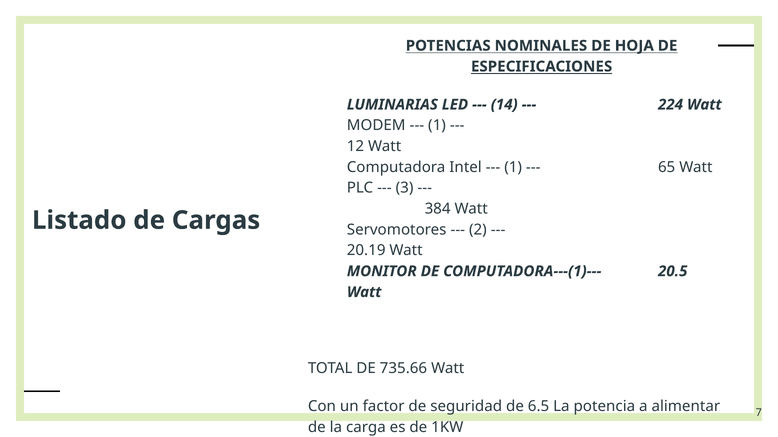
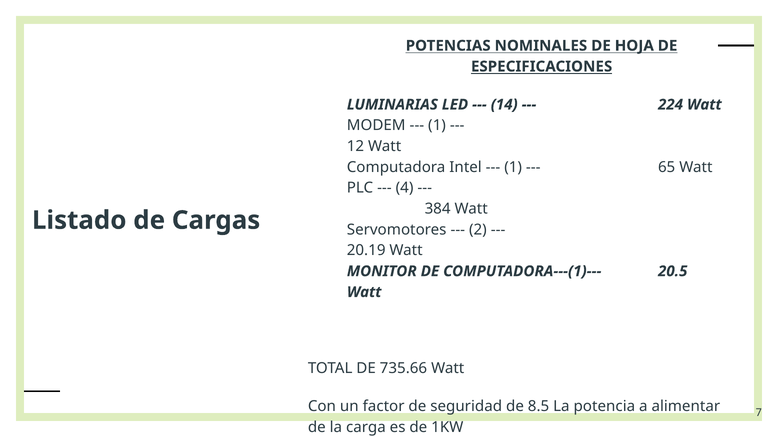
3: 3 -> 4 (405, 188)
6.5: 6.5 -> 8.5 (539, 407)
